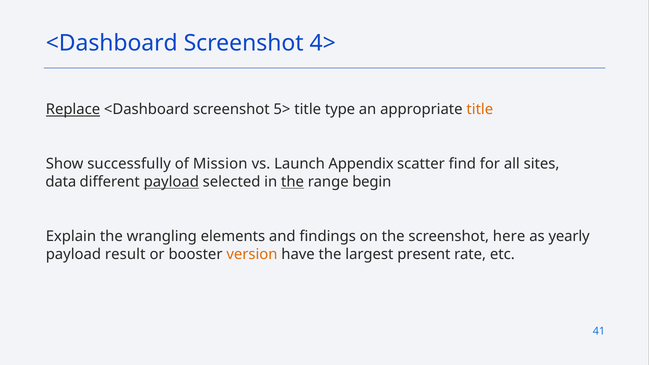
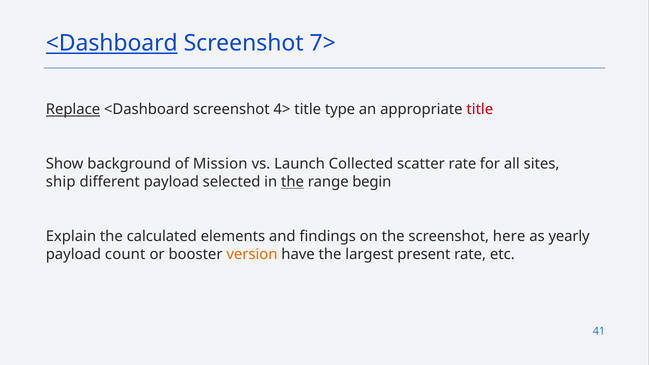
<Dashboard underline: none -> present (112, 43)
4>: 4> -> 7> (323, 43)
5>: 5> -> 4> (282, 109)
title colour: orange -> red (480, 109)
successfully: successfully -> background (129, 164)
Appendix: Appendix -> Collected (361, 164)
scatter find: find -> rate (462, 164)
data: data -> ship (61, 182)
payload underline: present -> none (171, 182)
wrangling: wrangling -> calculated (162, 236)
result: result -> count (125, 254)
